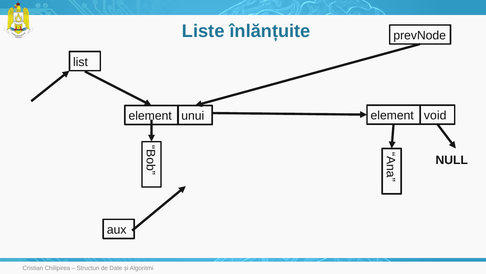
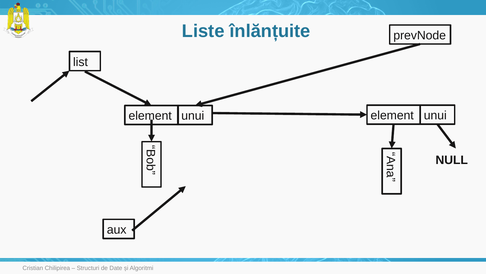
void: void -> unui (435, 115)
